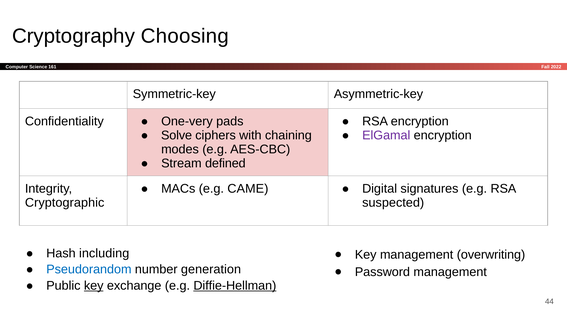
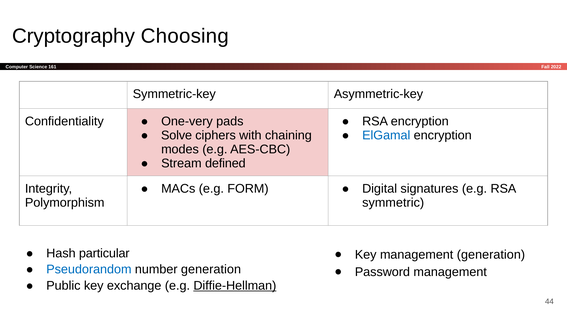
ElGamal colour: purple -> blue (386, 135)
CAME: CAME -> FORM (248, 189)
Cryptographic: Cryptographic -> Polymorphism (65, 203)
suspected: suspected -> symmetric (393, 203)
including: including -> particular (104, 253)
management overwriting: overwriting -> generation (491, 255)
key underline: present -> none (94, 286)
